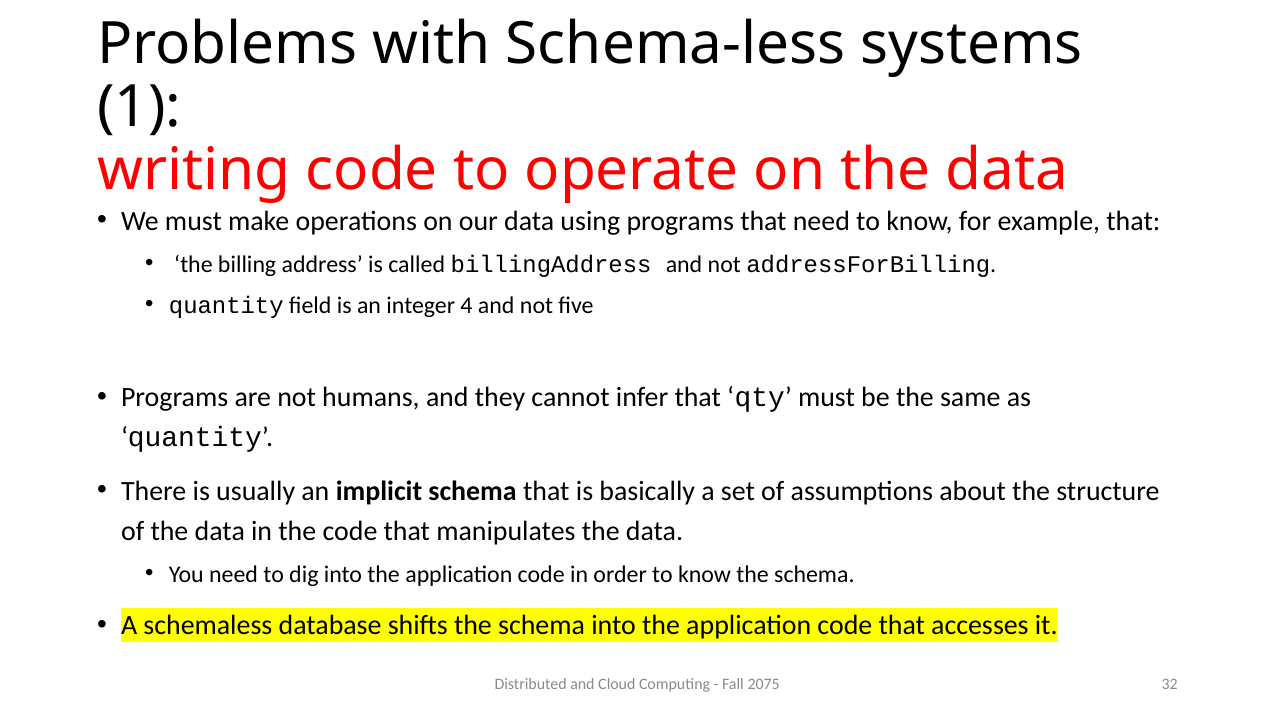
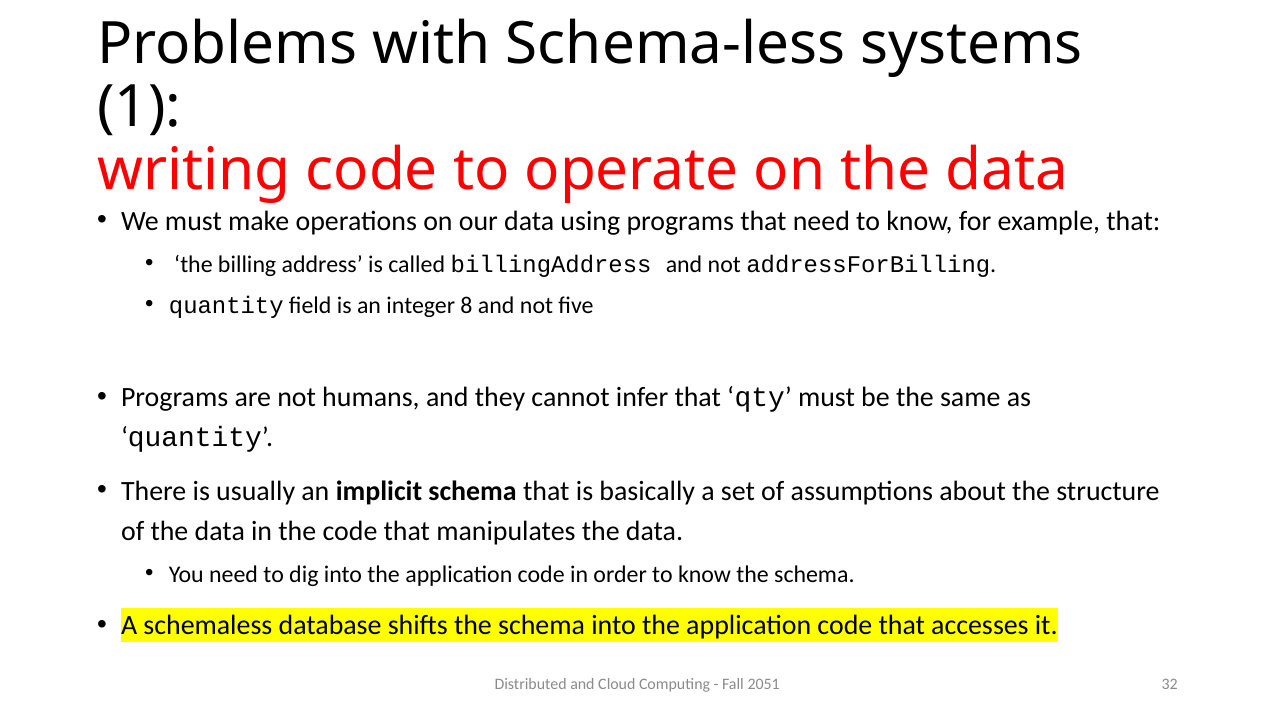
4: 4 -> 8 (467, 305)
2075: 2075 -> 2051 (764, 685)
